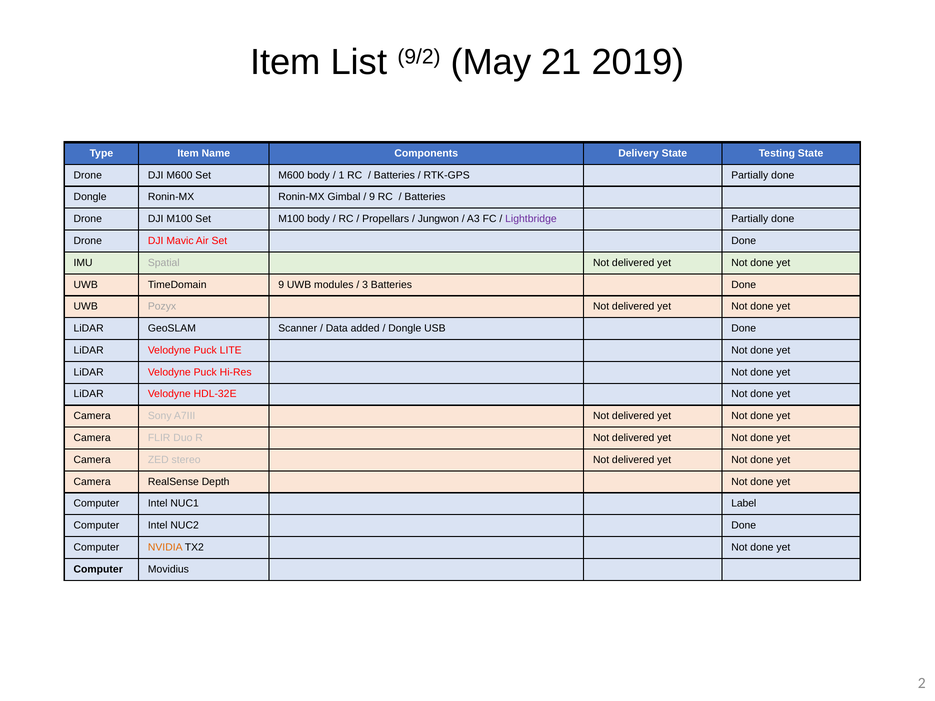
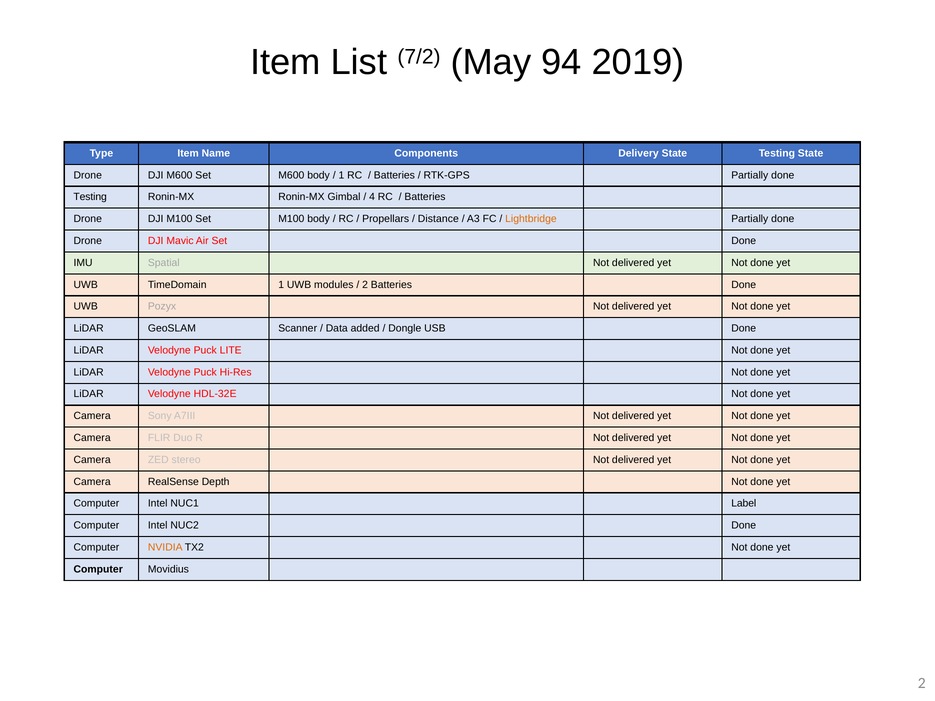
9/2: 9/2 -> 7/2 (419, 57)
21: 21 -> 94 (562, 62)
Dongle: Dongle -> Testing (90, 197)
9: 9 -> 4 (372, 197)
Jungwon: Jungwon -> Distance (438, 219)
Lightbridge colour: purple -> orange (531, 219)
TimeDomain 9: 9 -> 1 (281, 285)
3: 3 -> 2 (365, 285)
